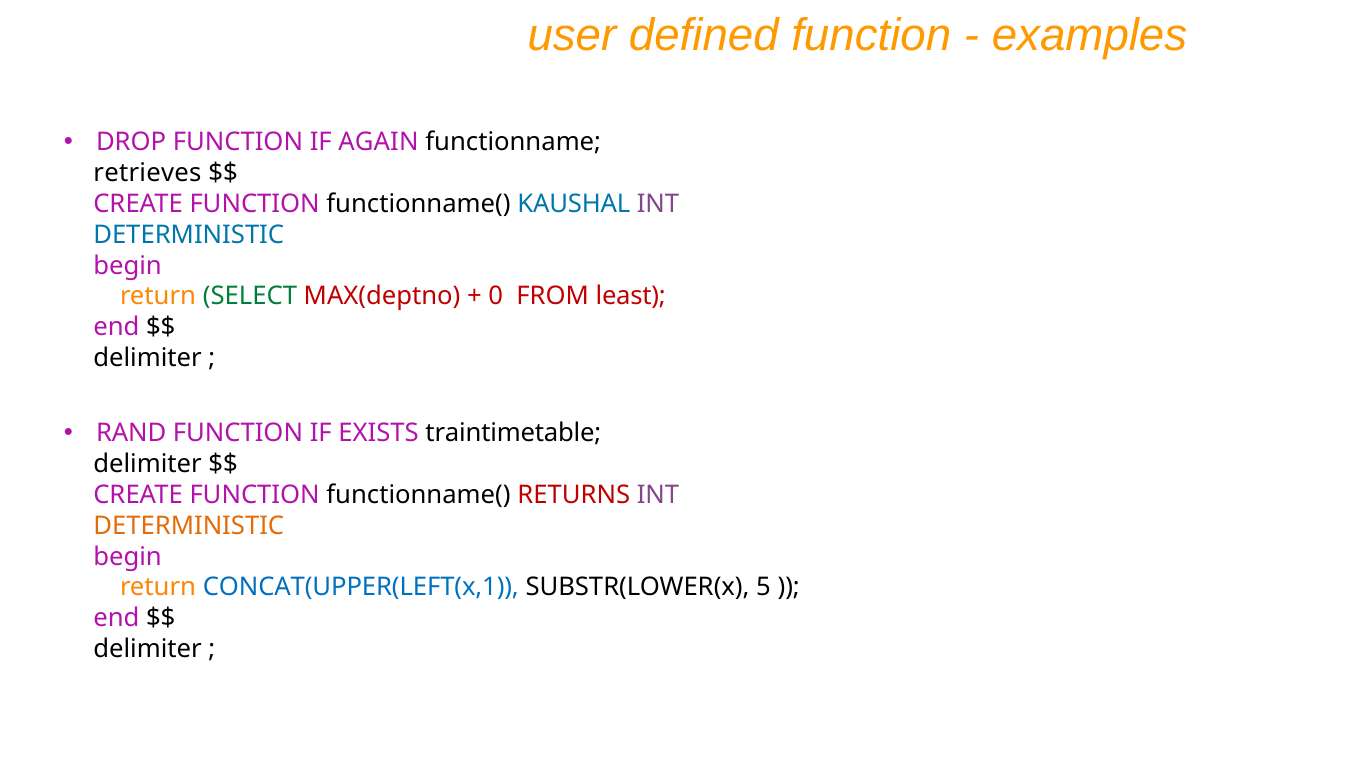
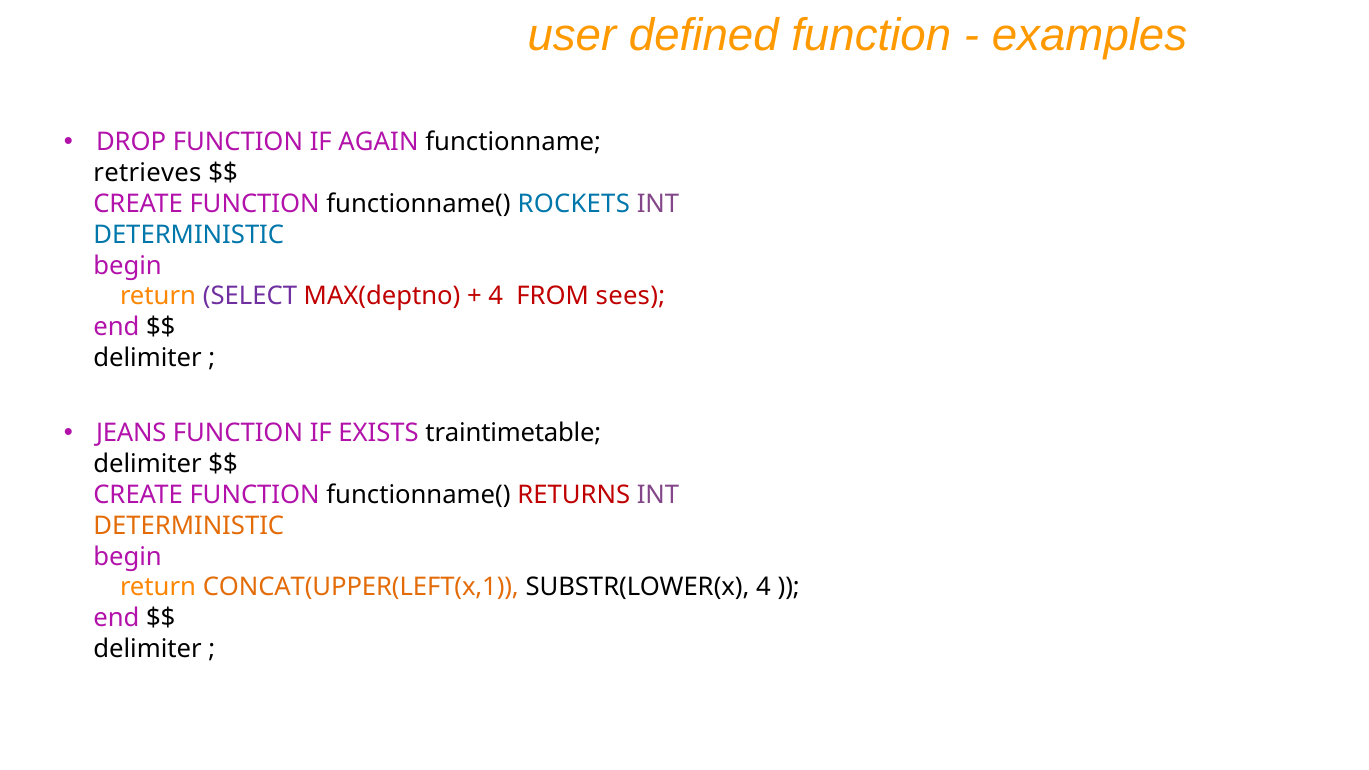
KAUSHAL: KAUSHAL -> ROCKETS (574, 204)
SELECT colour: green -> purple (250, 296)
0: 0 -> 4 (496, 296)
least: least -> sees (630, 296)
RAND: RAND -> JEANS (131, 434)
CONCAT(UPPER(LEFT(x,1 colour: blue -> orange (361, 588)
SUBSTR(LOWER(x 5: 5 -> 4 (764, 588)
